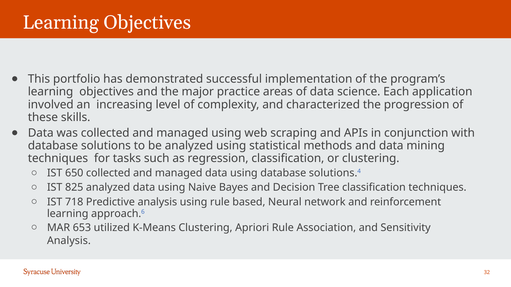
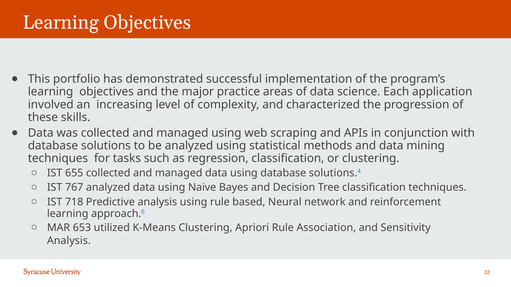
650: 650 -> 655 (74, 173)
825: 825 -> 767 (74, 188)
